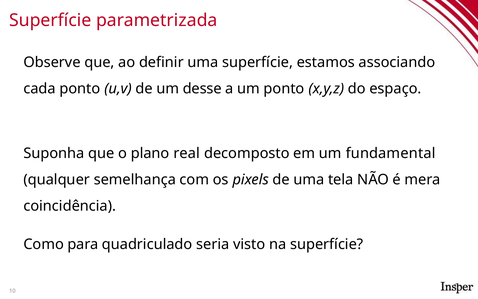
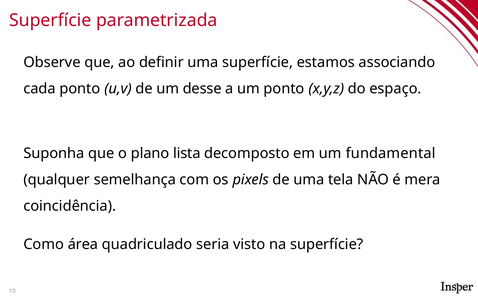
real: real -> lista (187, 153)
para: para -> área (83, 244)
